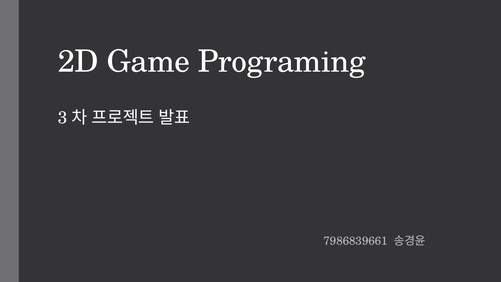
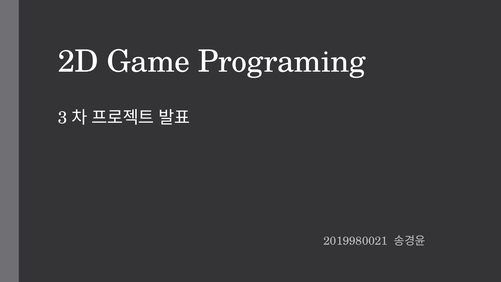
7986839661: 7986839661 -> 2019980021 (356, 241)
